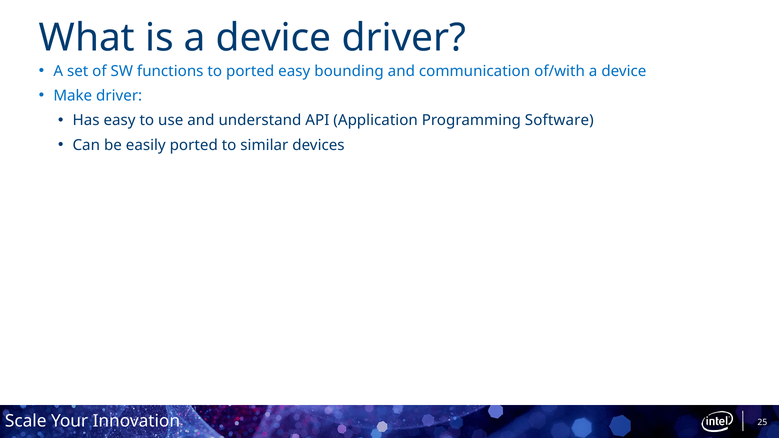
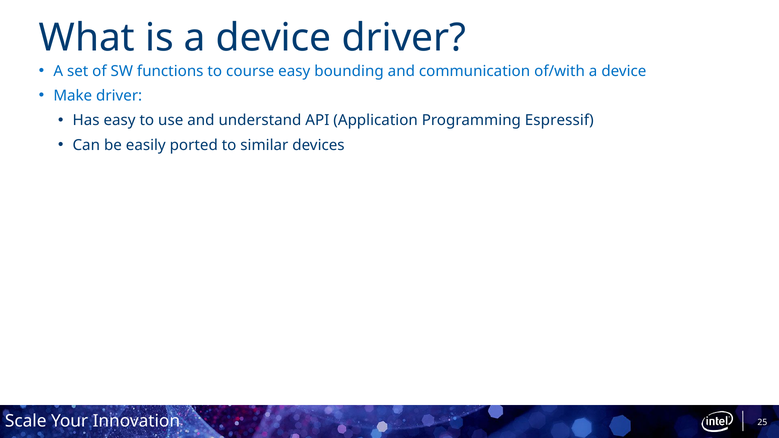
to ported: ported -> course (250, 71)
Software: Software -> Espressif (559, 120)
